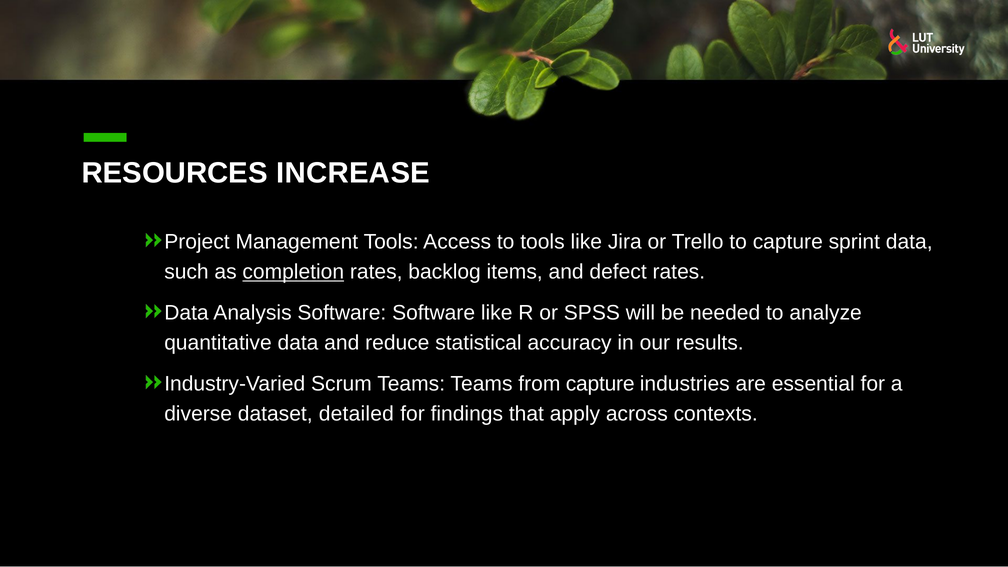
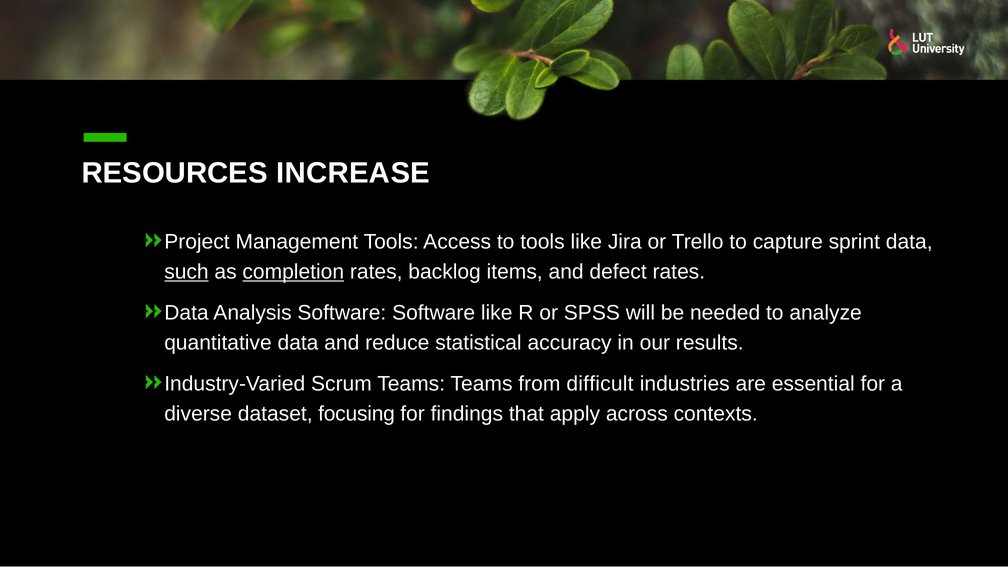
such underline: none -> present (186, 272)
from capture: capture -> difficult (600, 384)
detailed: detailed -> focusing (357, 414)
